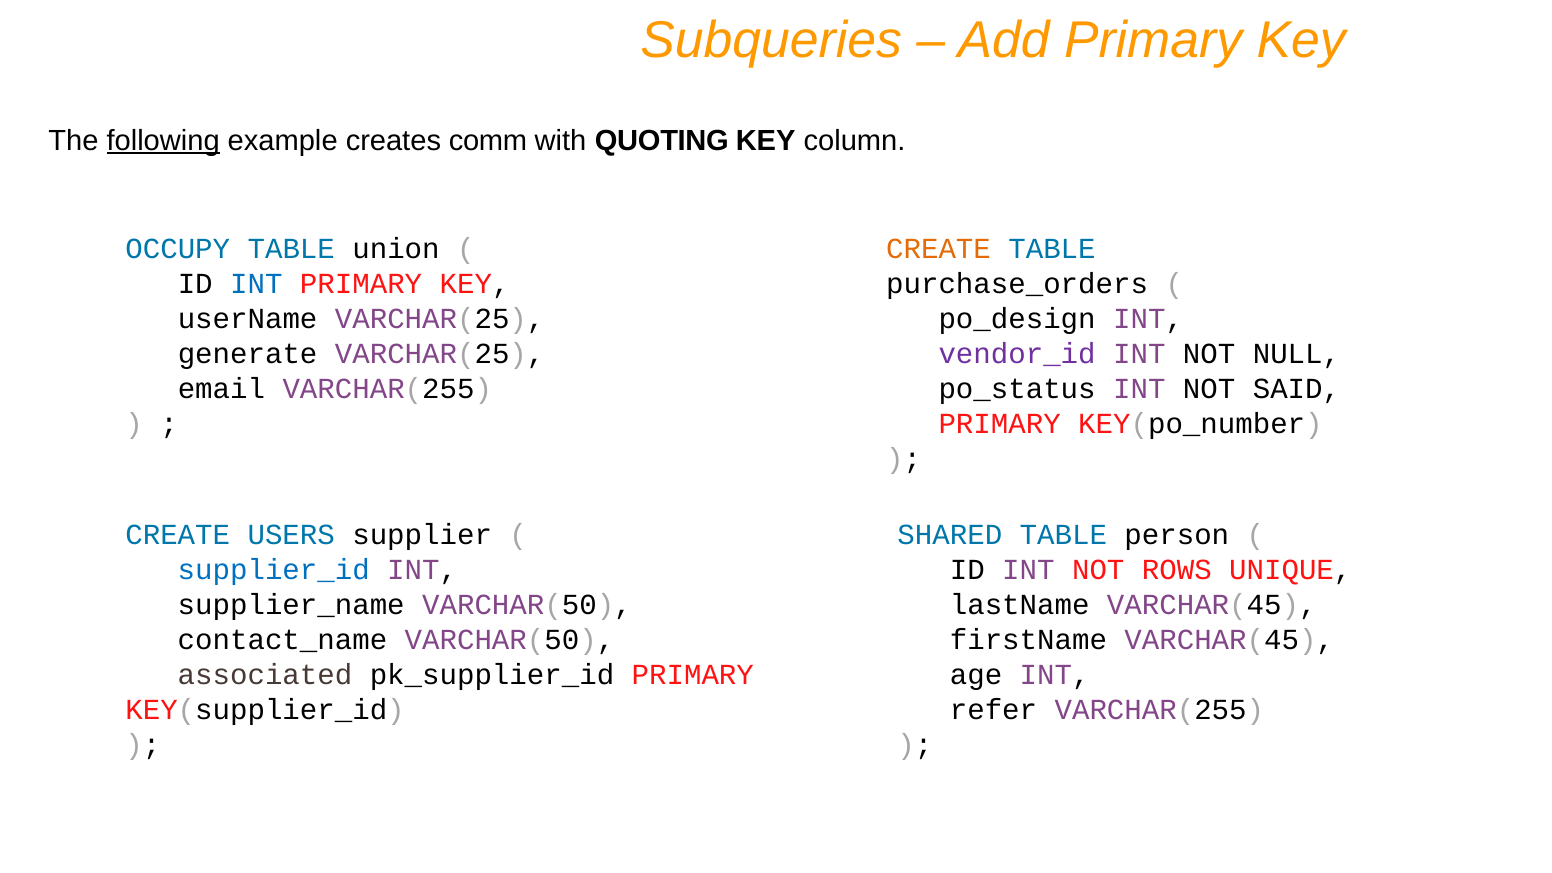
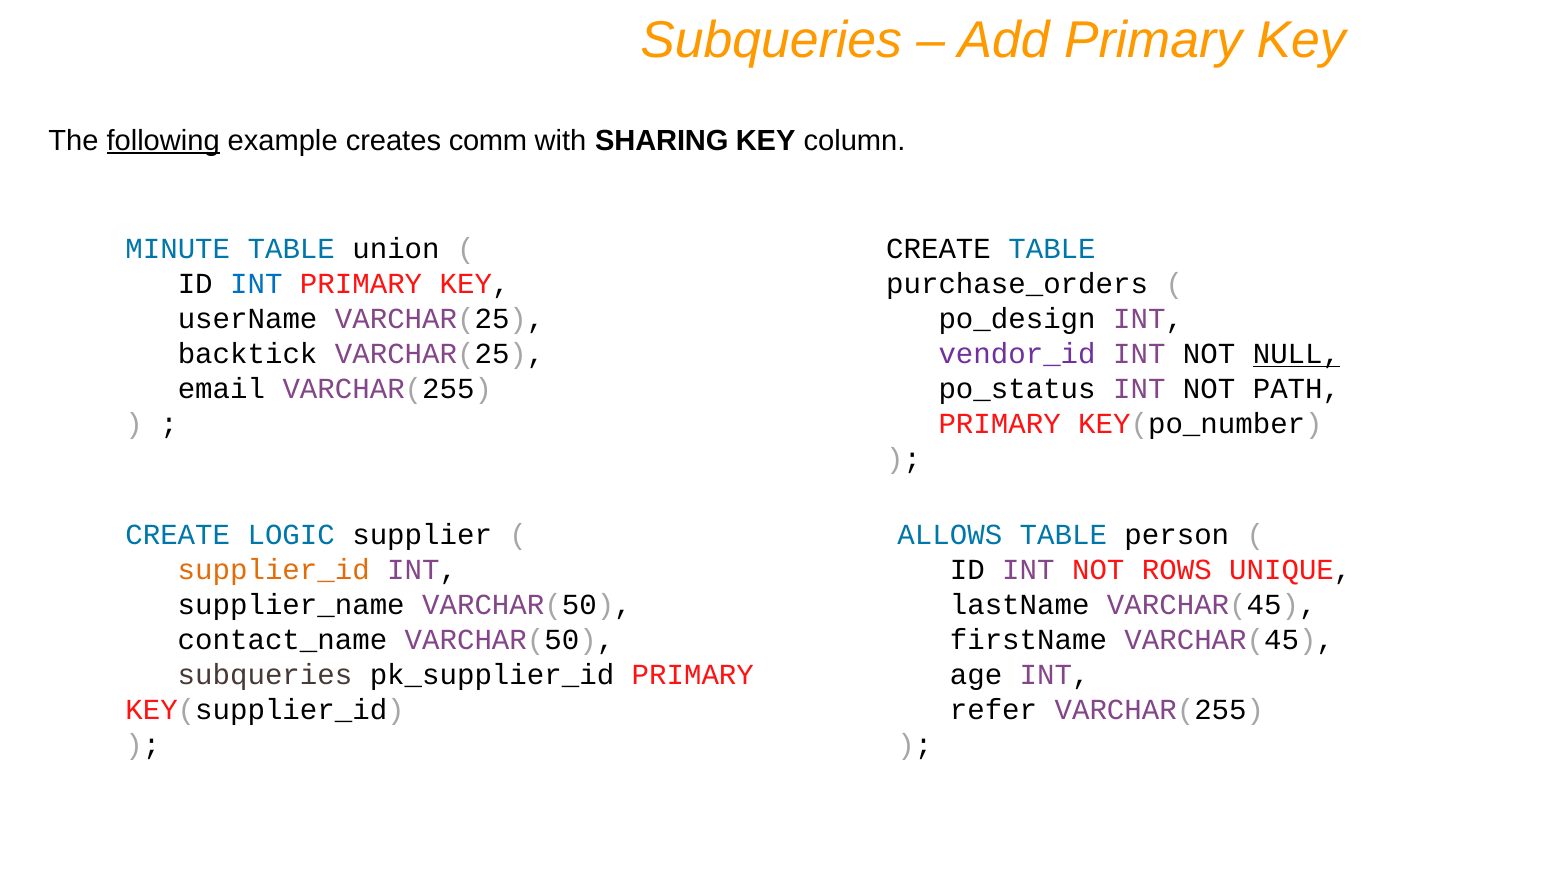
QUOTING: QUOTING -> SHARING (662, 141)
OCCUPY: OCCUPY -> MINUTE (178, 249)
CREATE colour: orange -> black (939, 249)
generate: generate -> backtick (248, 354)
NULL underline: none -> present (1296, 354)
SAID: SAID -> PATH (1296, 389)
USERS: USERS -> LOGIC (291, 535)
SHARED: SHARED -> ALLOWS (950, 535)
supplier_id colour: blue -> orange (274, 570)
associated: associated -> subqueries (265, 675)
